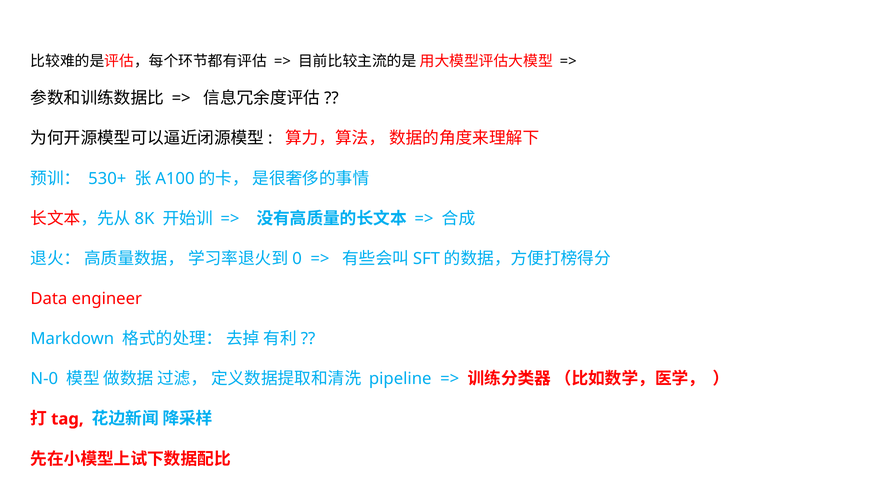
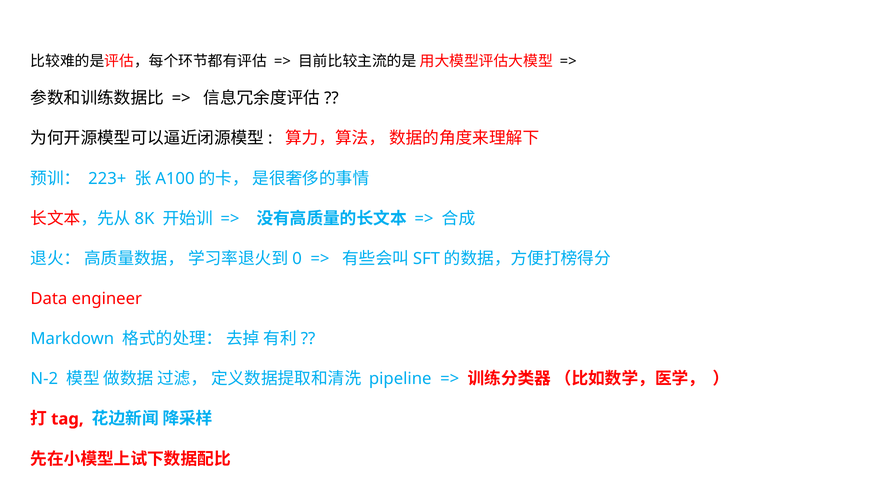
530+: 530+ -> 223+ (107, 178)
N-0: N-0 -> N-2 (44, 379)
